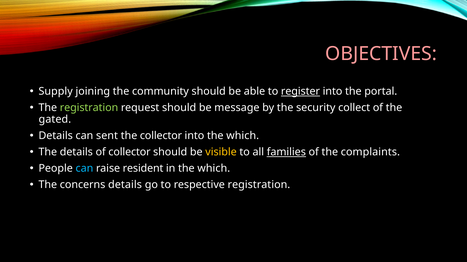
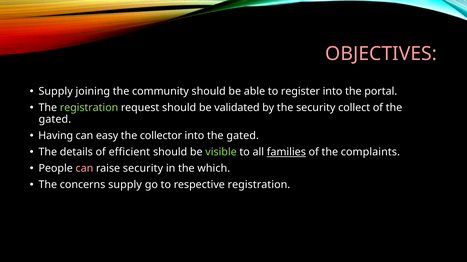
register underline: present -> none (300, 92)
message: message -> validated (237, 108)
Details: Details -> Having (56, 136)
sent: sent -> easy (107, 136)
into the which: which -> gated (243, 136)
of collector: collector -> efficient (129, 152)
visible colour: yellow -> light green (221, 152)
can colour: light blue -> pink (84, 169)
raise resident: resident -> security (143, 169)
concerns details: details -> supply (125, 185)
